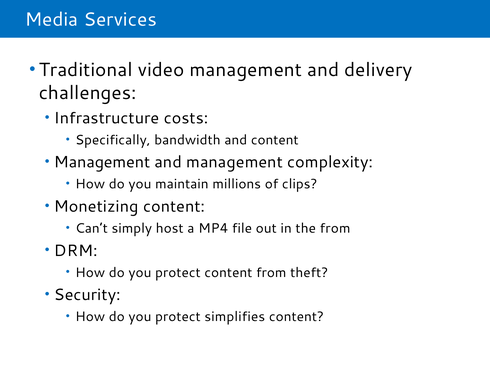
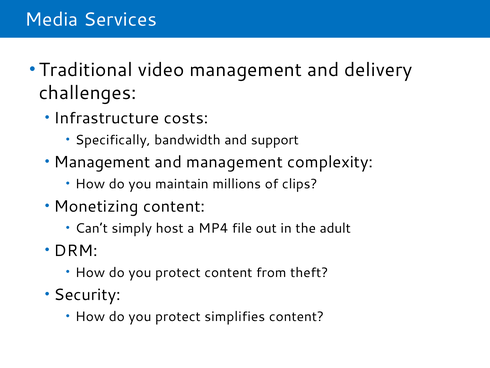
and content: content -> support (275, 140)
the from: from -> adult (335, 228)
